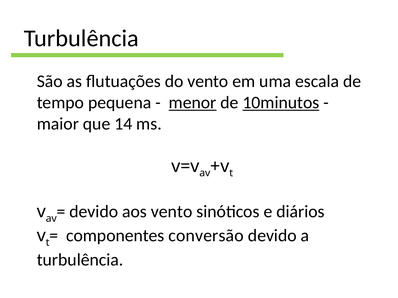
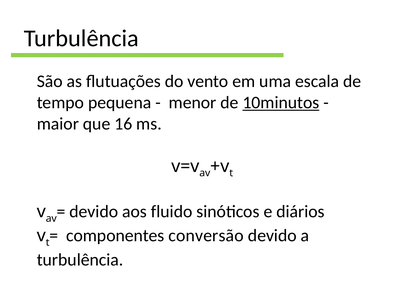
menor underline: present -> none (193, 103)
14: 14 -> 16 (123, 124)
aos vento: vento -> fluido (172, 212)
